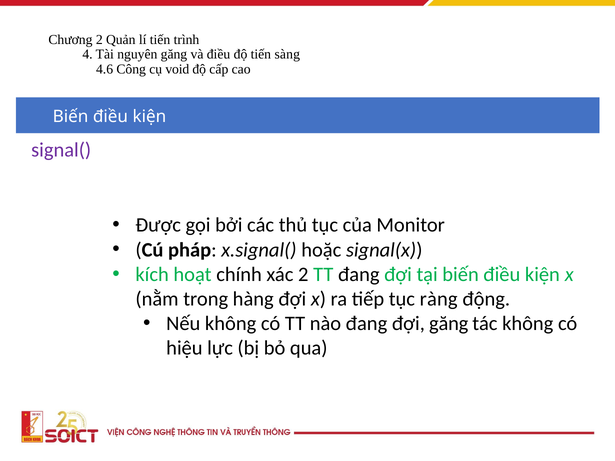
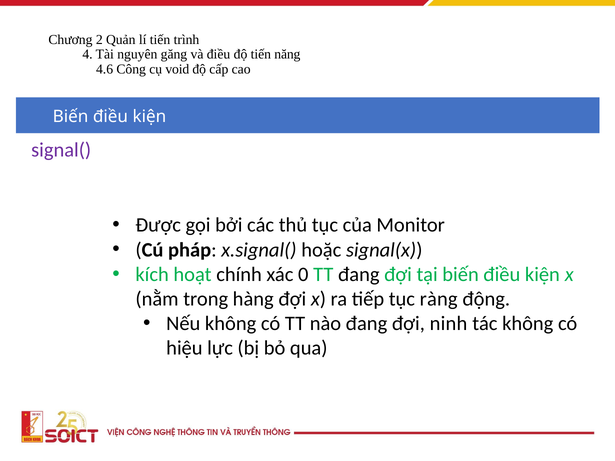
sàng: sàng -> năng (287, 54)
xác 2: 2 -> 0 (303, 275)
đợi găng: găng -> ninh (449, 324)
